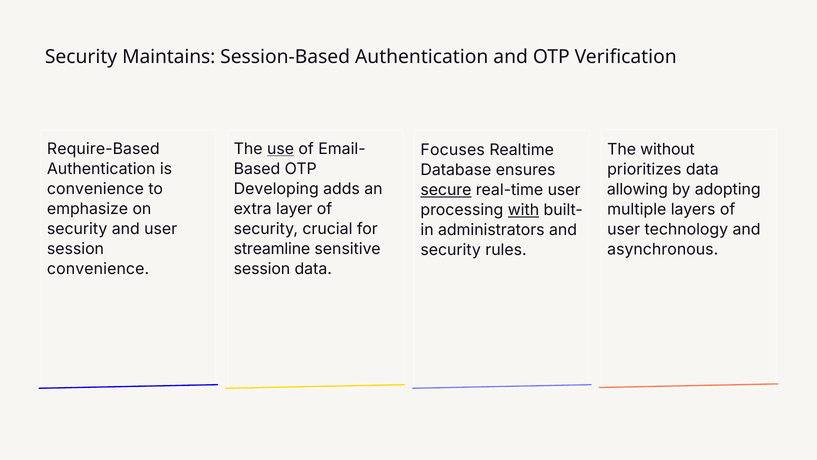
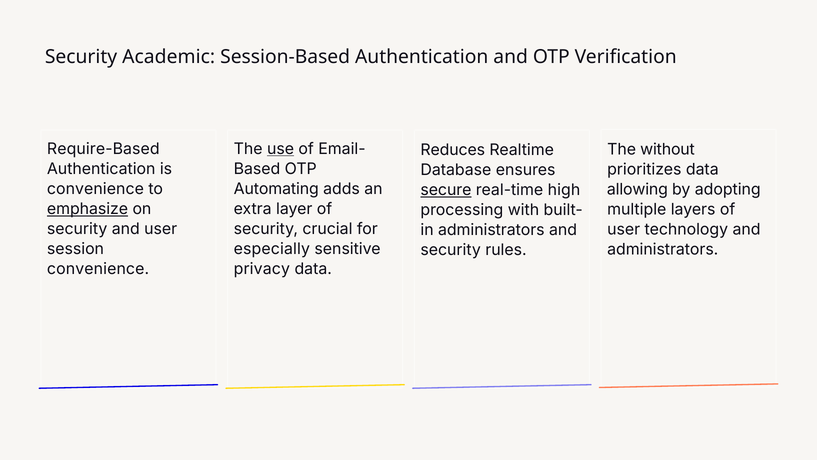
Maintains: Maintains -> Academic (169, 57)
Focuses: Focuses -> Reduces (453, 150)
Developing: Developing -> Automating (276, 189)
real-time user: user -> high (564, 190)
emphasize underline: none -> present (88, 209)
with underline: present -> none (523, 210)
streamline: streamline -> especially (272, 249)
asynchronous: asynchronous -> administrators (663, 249)
session: session -> privacy (262, 269)
